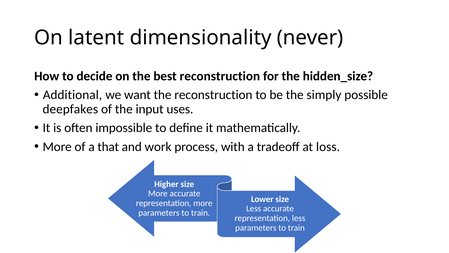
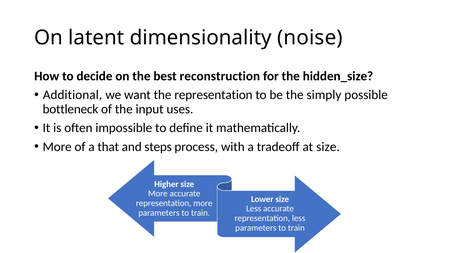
never: never -> noise (310, 38)
the reconstruction: reconstruction -> representation (213, 95)
deepfakes: deepfakes -> bottleneck (70, 109)
work: work -> steps (158, 147)
at loss: loss -> size (328, 147)
